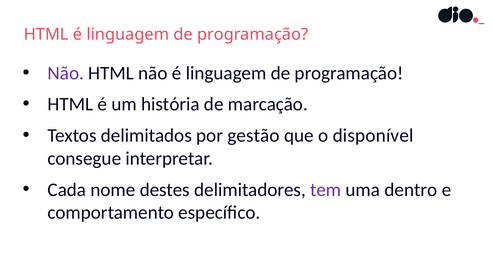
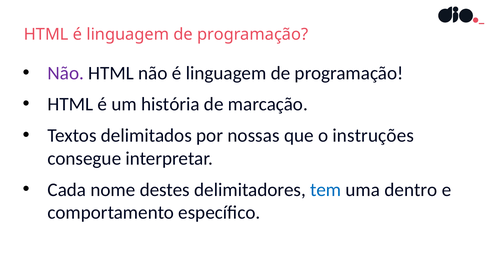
gestão: gestão -> nossas (254, 136)
disponível: disponível -> instruções (373, 136)
tem colour: purple -> blue (326, 190)
